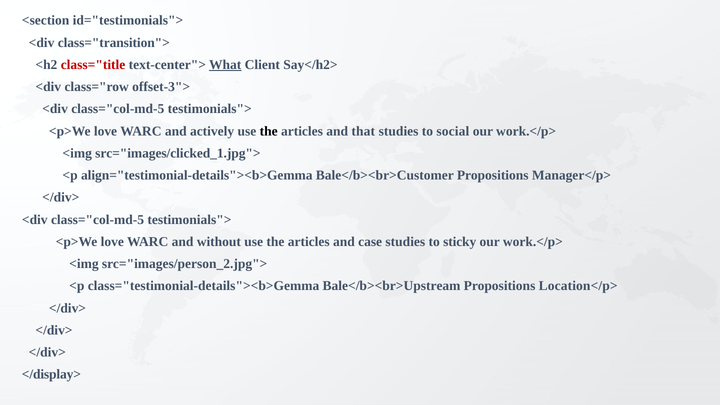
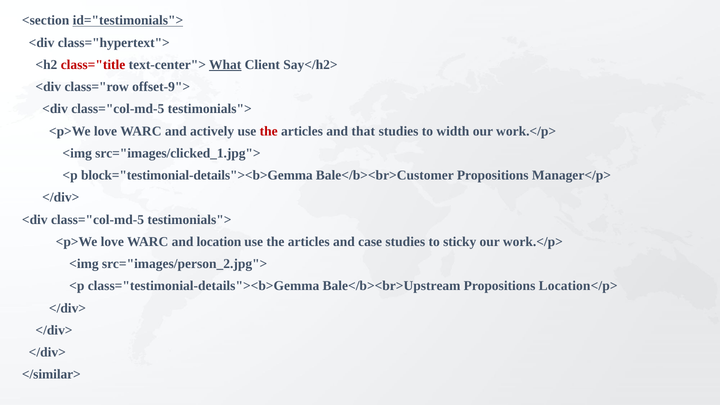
id="testimonials"> underline: none -> present (128, 20)
class="transition">: class="transition"> -> class="hypertext"> (114, 43)
offset-3">: offset-3"> -> offset-9"> (161, 87)
the colour: black -> red (269, 131)
social: social -> width (453, 131)
align="testimonial-details"><b>Gemma: align="testimonial-details"><b>Gemma -> block="testimonial-details"><b>Gemma (197, 175)
without: without -> location (219, 242)
</display>: </display> -> </similar> (51, 375)
